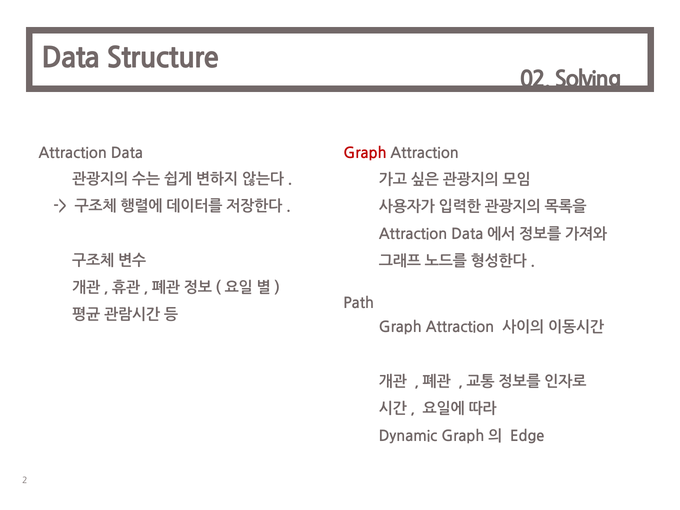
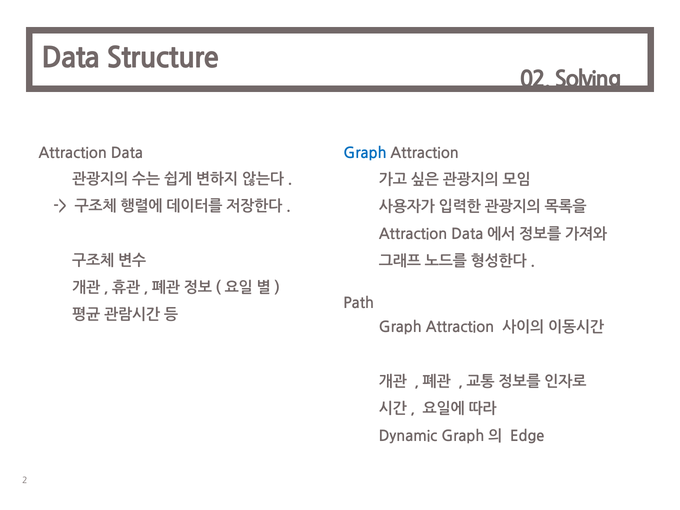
Graph colour: red -> blue (365, 153)
